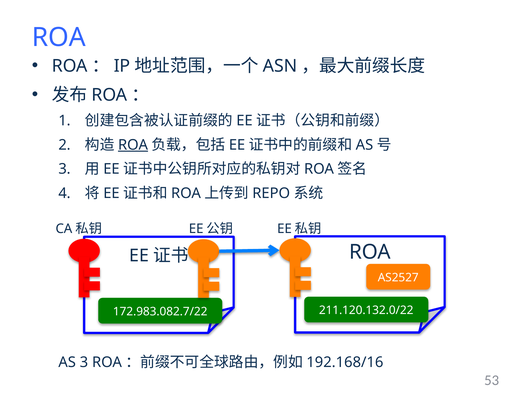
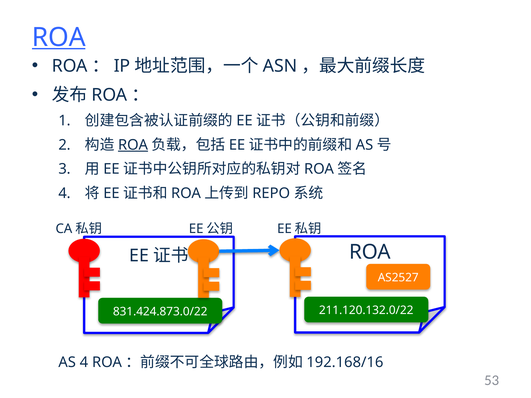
ROA underline: none -> present (59, 37)
172.983.082.7/22: 172.983.082.7/22 -> 831.424.873.0/22 (160, 312)
AS 3: 3 -> 4 (84, 363)
